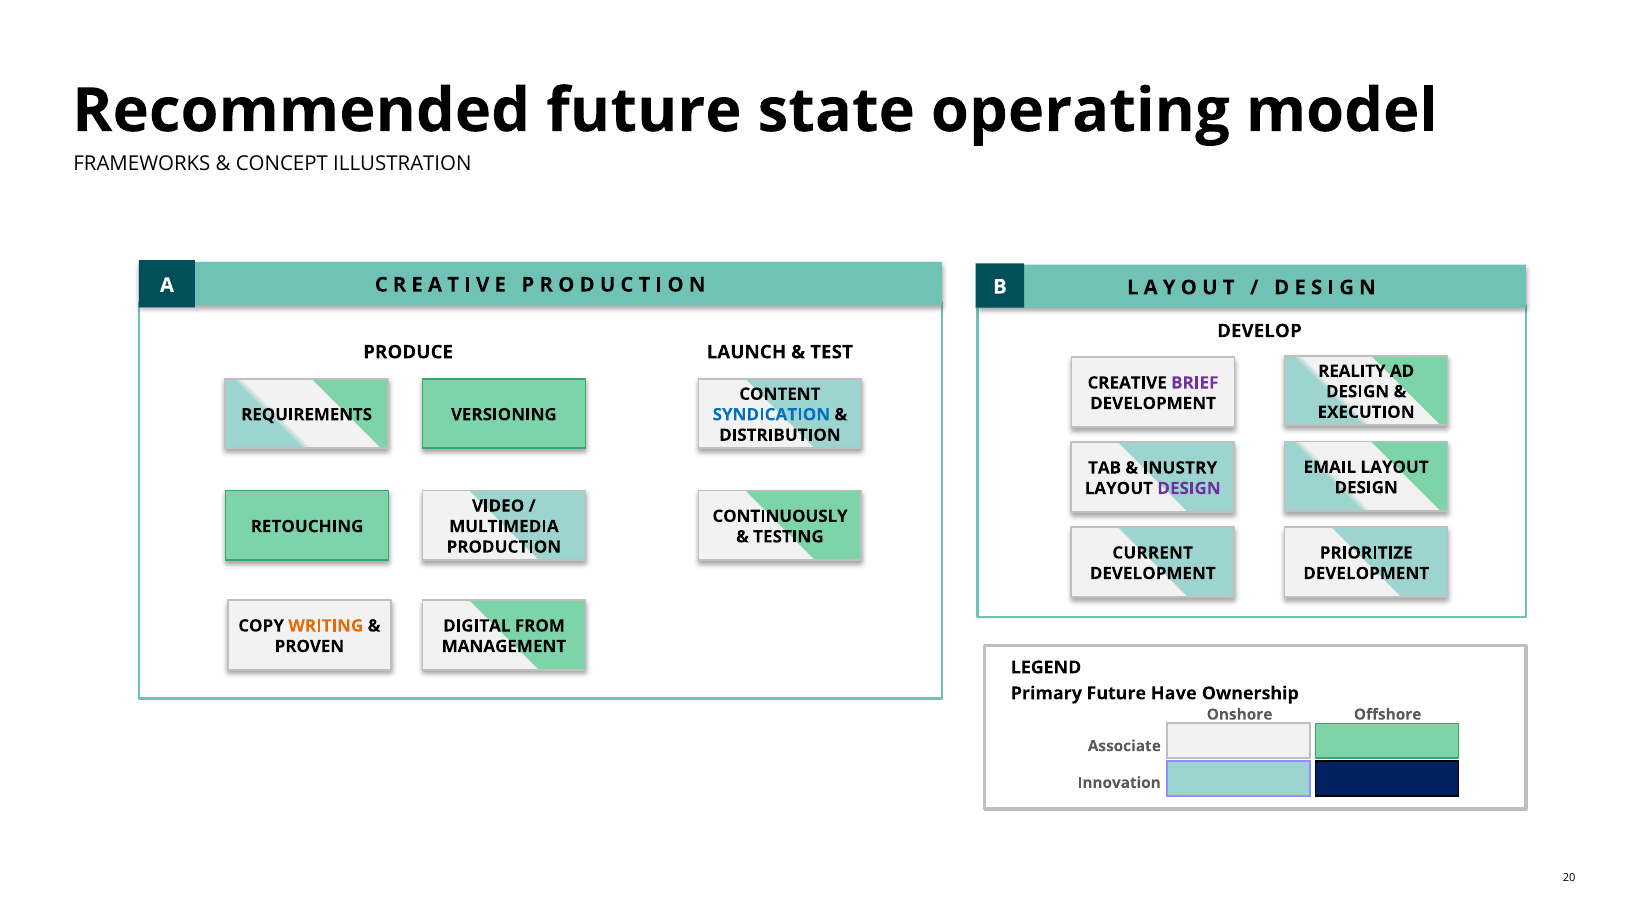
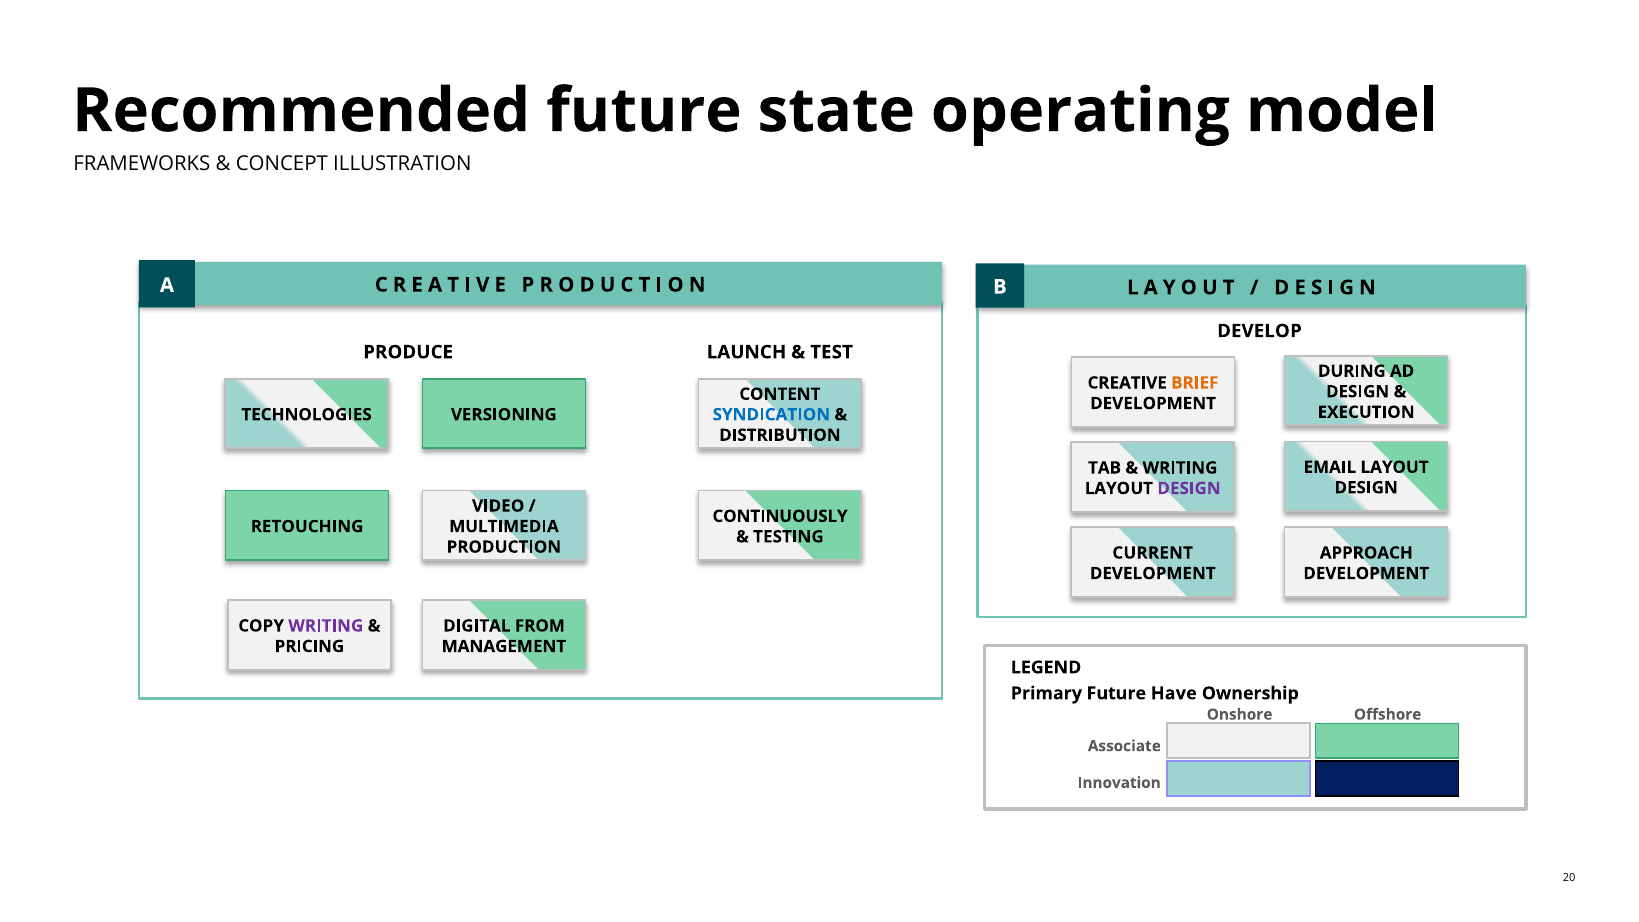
REALITY: REALITY -> DURING (1352, 371)
BRIEF colour: purple -> orange (1195, 383)
REQUIREMENTS: REQUIREMENTS -> TECHNOLOGIES (307, 415)
INUSTRY: INUSTRY -> WRITING (1180, 468)
PRIORITIZE: PRIORITIZE -> APPROACH (1366, 553)
WRITING colour: orange -> purple (326, 626)
PROVEN: PROVEN -> PRICING (309, 646)
